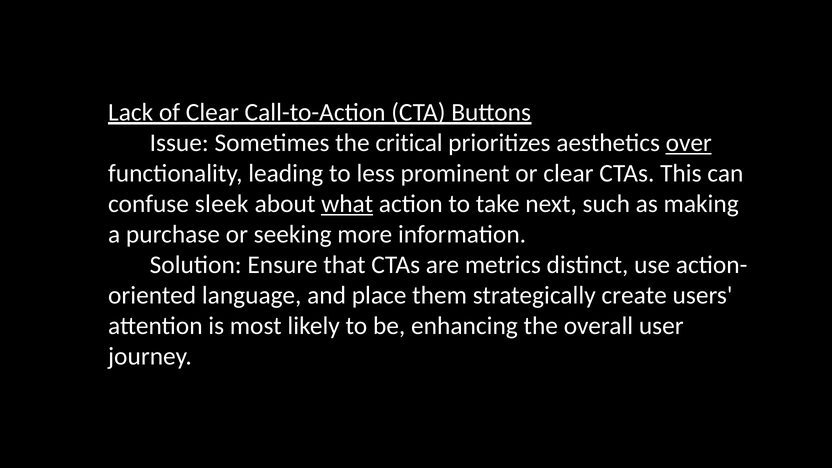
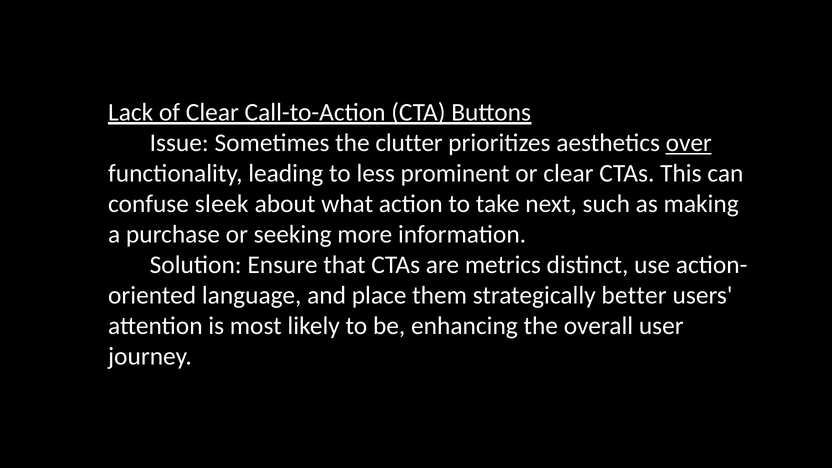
critical: critical -> clutter (409, 143)
what underline: present -> none (347, 204)
create: create -> better (634, 295)
